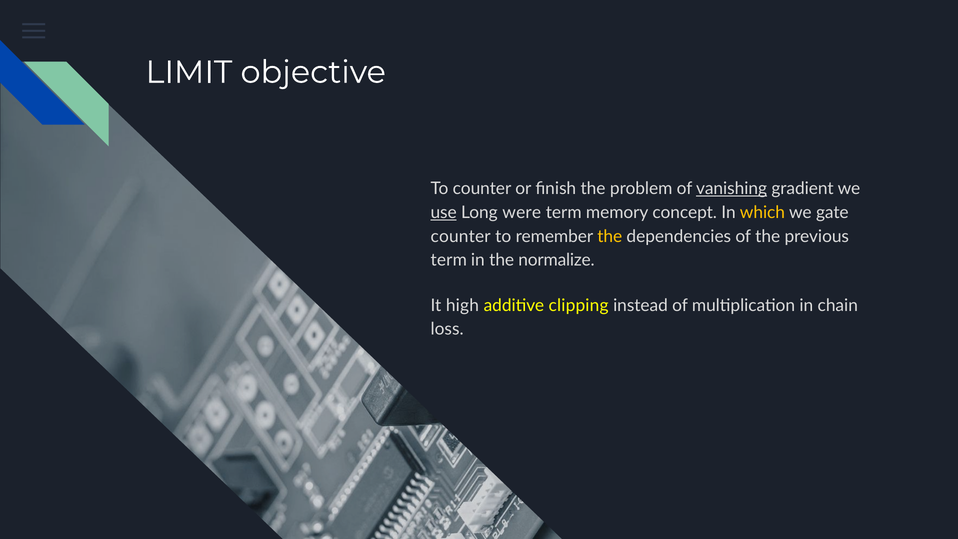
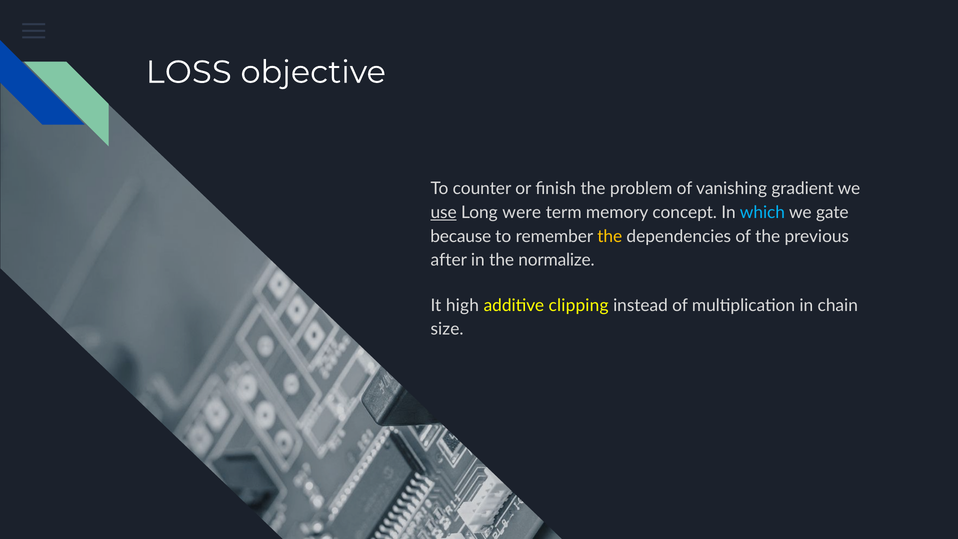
LIMIT: LIMIT -> LOSS (189, 72)
vanishing underline: present -> none (732, 188)
which colour: yellow -> light blue (762, 212)
counter: counter -> because (461, 236)
term: term -> after (449, 260)
loss: loss -> size (447, 329)
